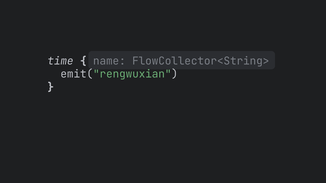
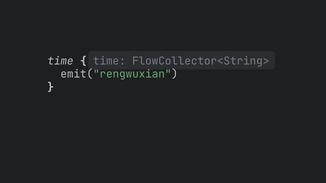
name: name -> time (109, 61)
